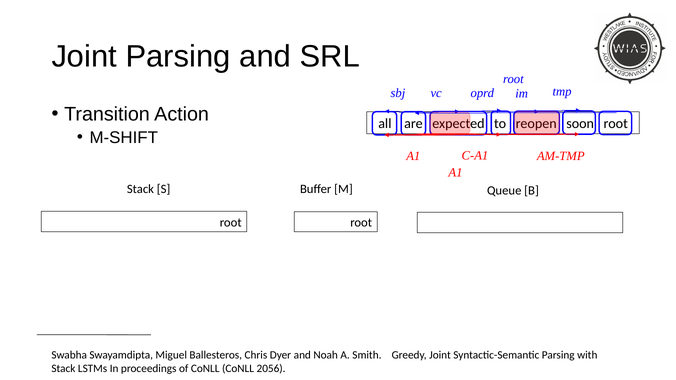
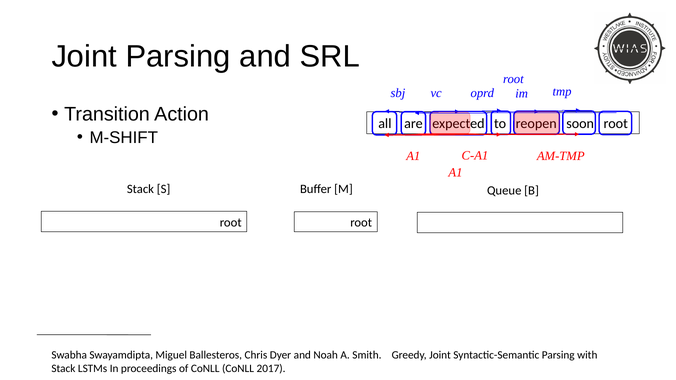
2056: 2056 -> 2017 (271, 369)
